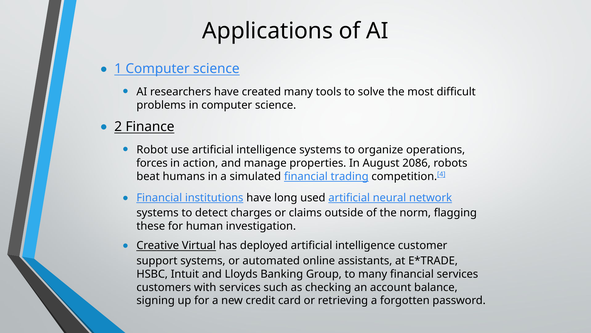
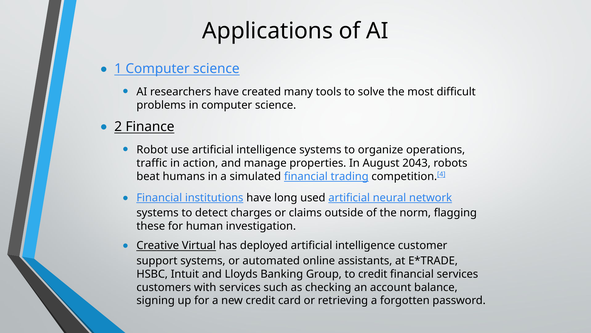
forces: forces -> traffic (152, 163)
2086: 2086 -> 2043 (417, 163)
to many: many -> credit (373, 274)
